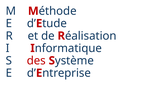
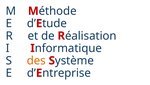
des colour: red -> orange (36, 60)
